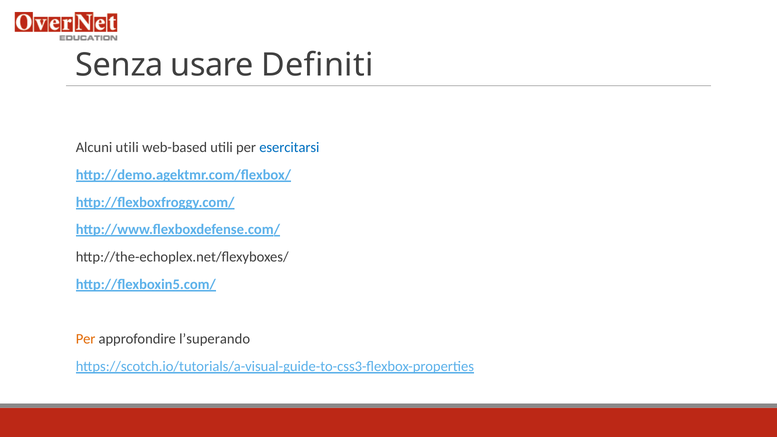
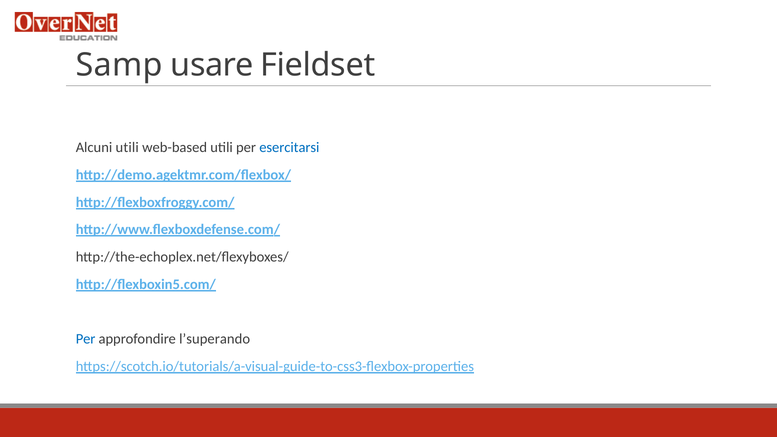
Senza: Senza -> Samp (119, 65)
Definiti: Definiti -> Fieldset (318, 65)
Per colour: orange -> blue (86, 339)
